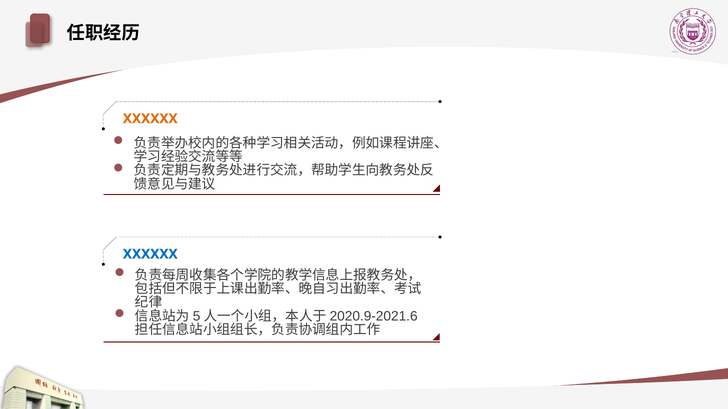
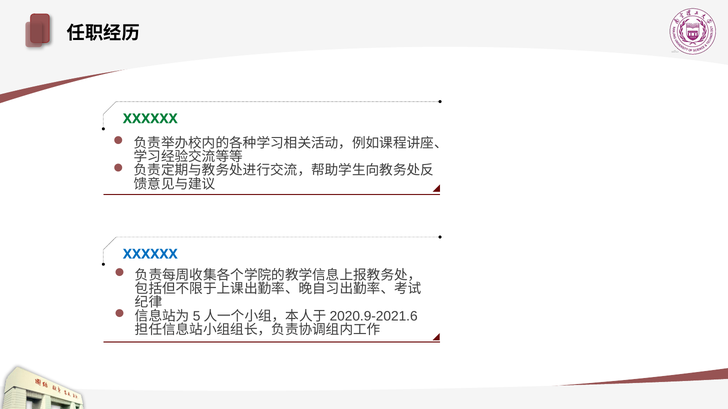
XXXXXX colour: orange -> green (150, 119)
